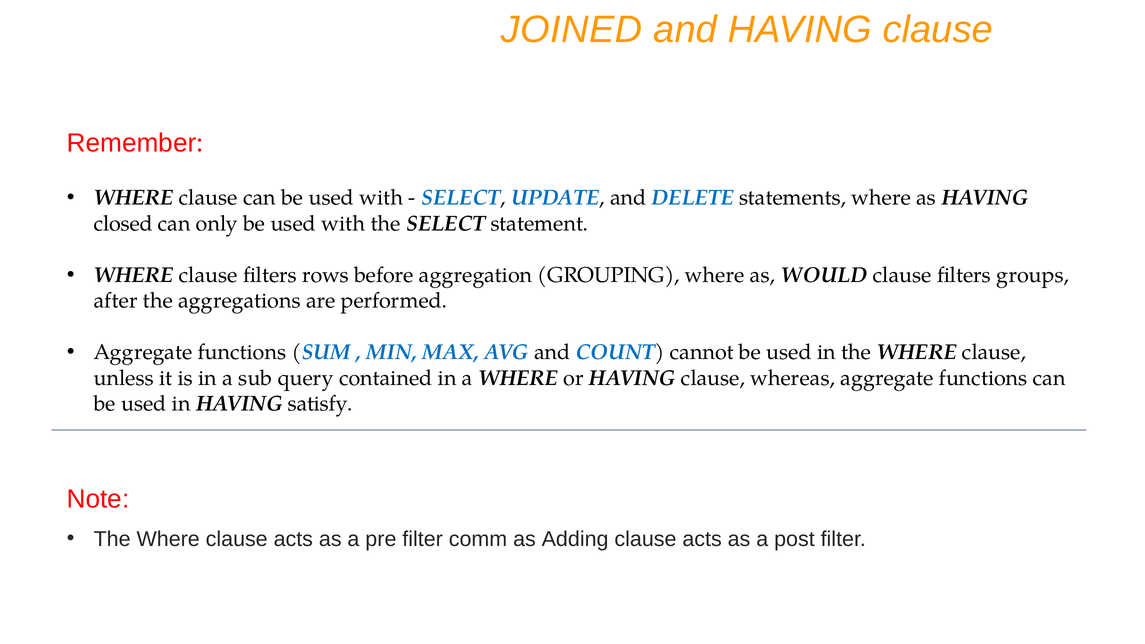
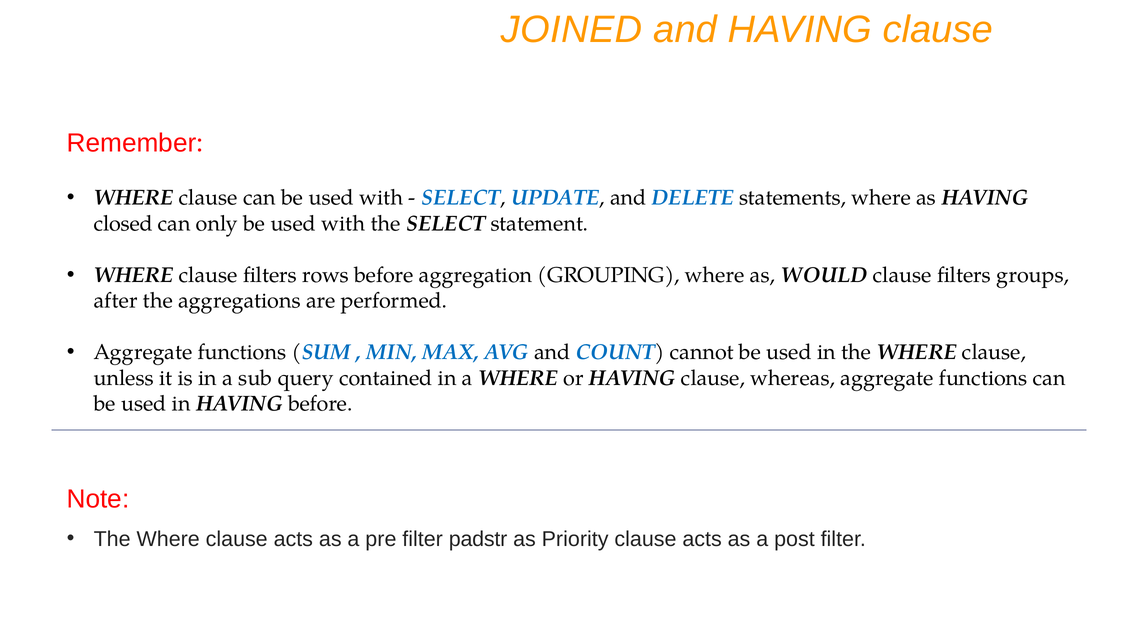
HAVING satisfy: satisfy -> before (320, 404)
comm: comm -> padstr (478, 539)
Adding: Adding -> Priority (575, 539)
